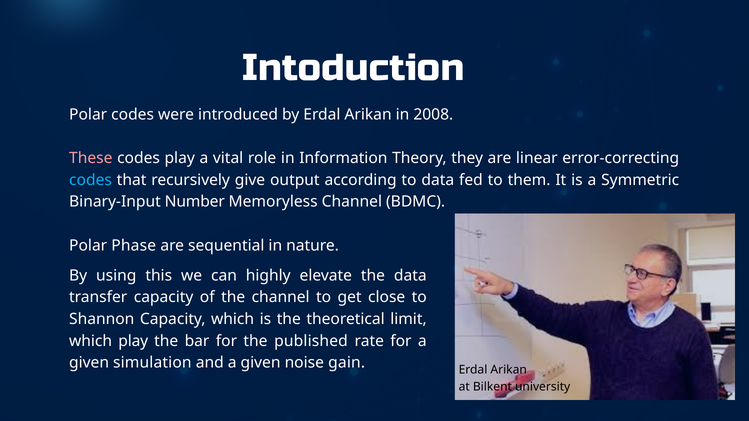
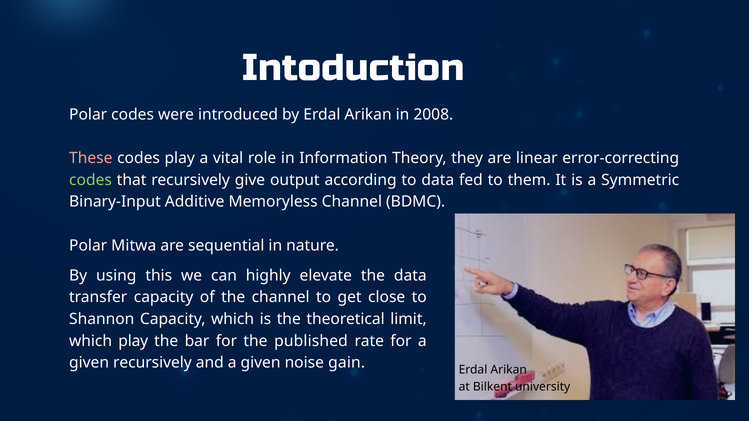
codes colour: light blue -> light green (91, 180)
Number: Number -> Additive (195, 202)
Phase: Phase -> Mitwa (134, 246)
given simulation: simulation -> recursively (152, 363)
